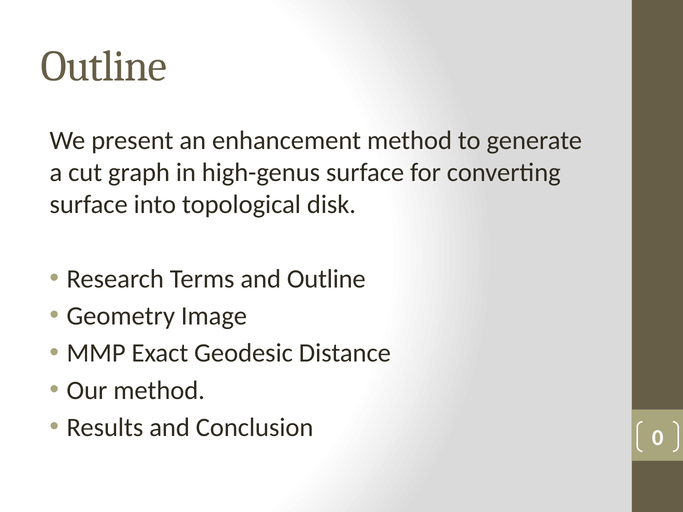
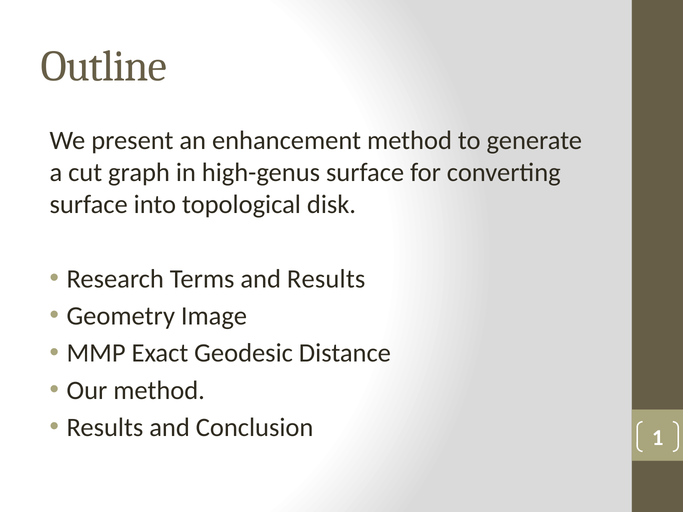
and Outline: Outline -> Results (326, 279)
0: 0 -> 1 (658, 438)
